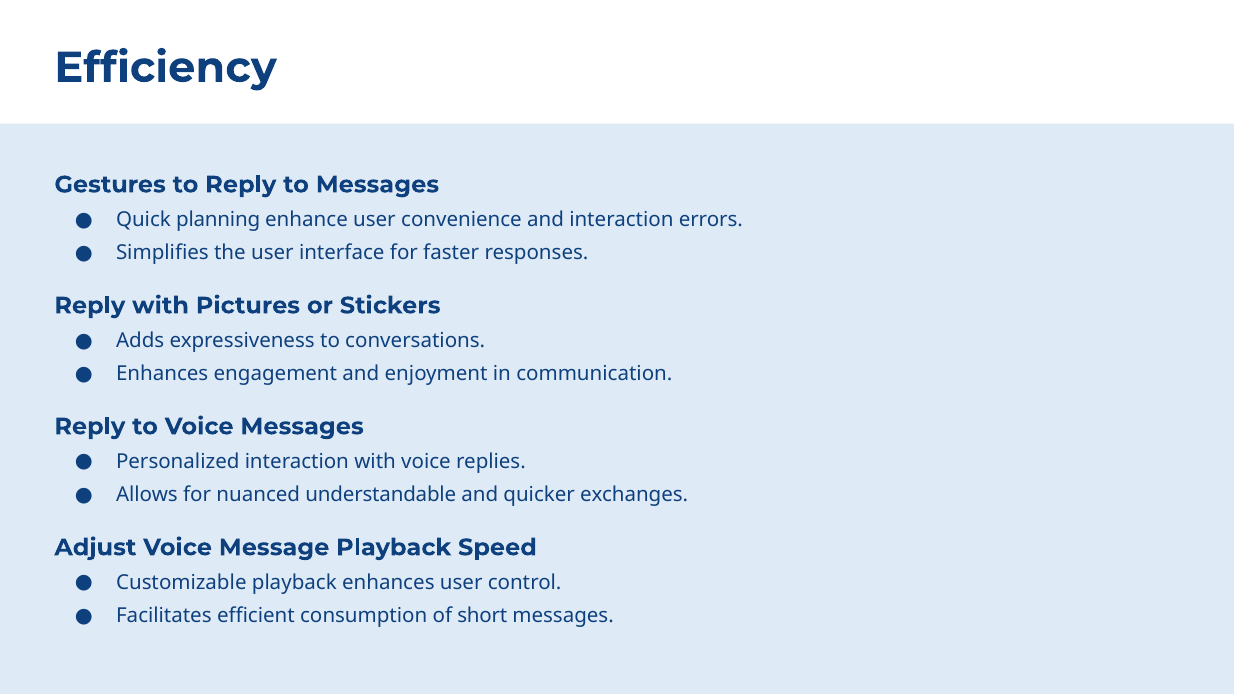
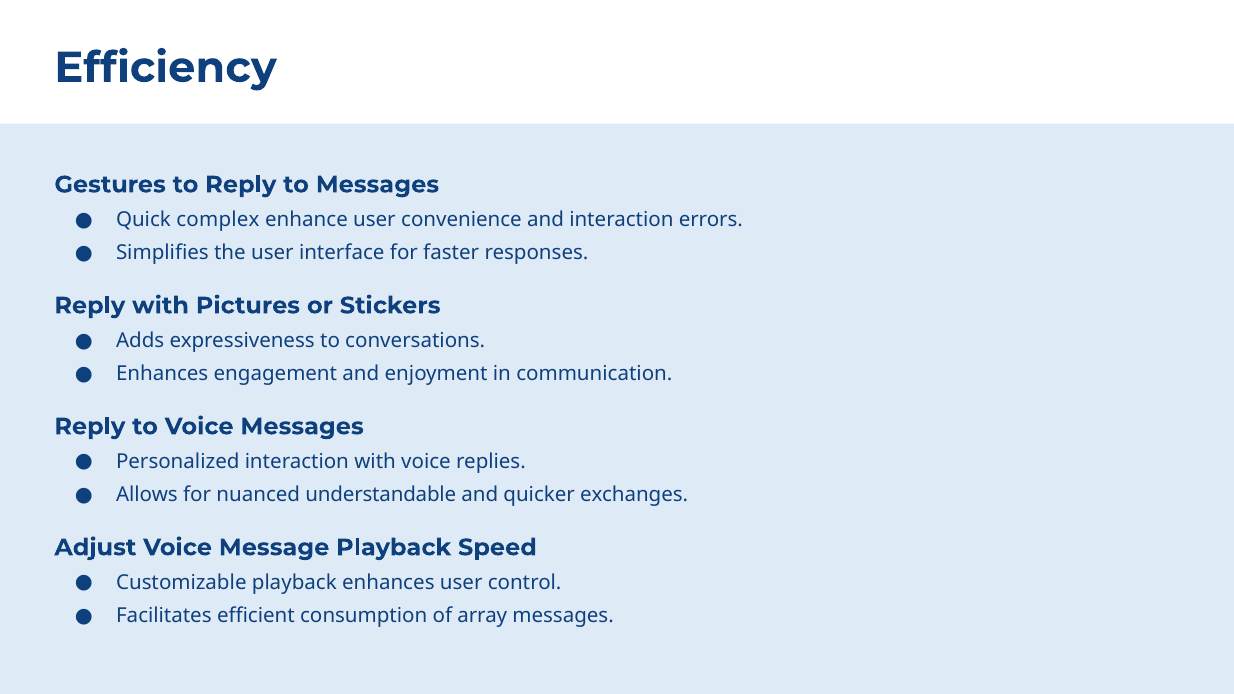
planning: planning -> complex (218, 220)
short: short -> array (482, 616)
